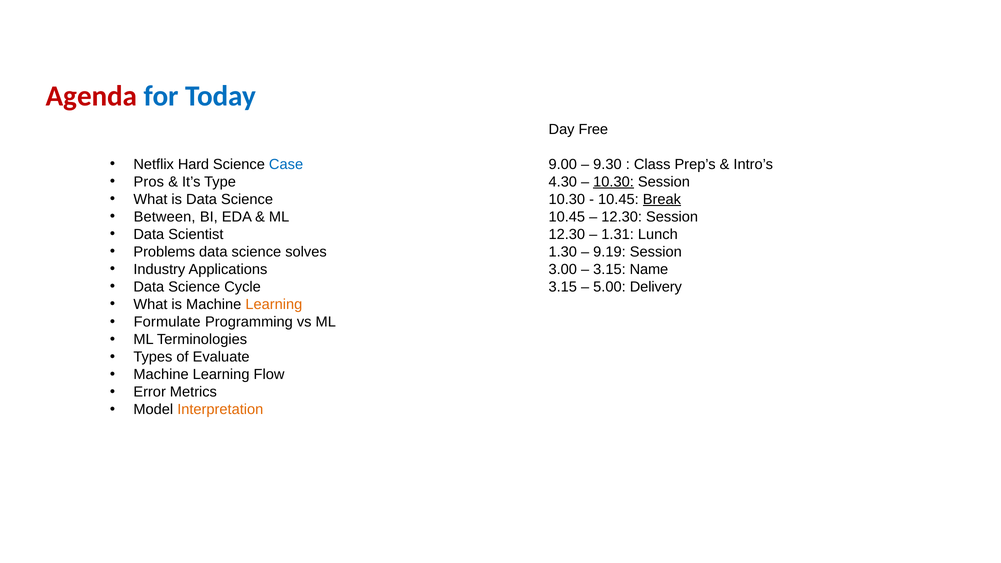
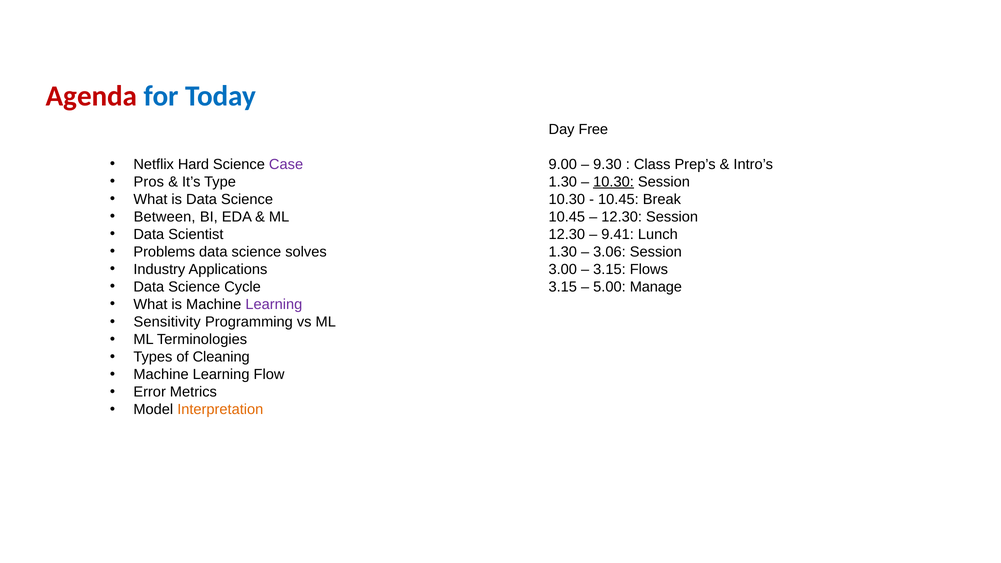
Case colour: blue -> purple (286, 164)
4.30: 4.30 -> 1.30 (563, 182)
Break underline: present -> none (662, 199)
1.31: 1.31 -> 9.41 (618, 234)
9.19: 9.19 -> 3.06 (609, 252)
Name: Name -> Flows (649, 269)
Delivery: Delivery -> Manage (656, 287)
Learning colour: orange -> purple (274, 304)
Formulate: Formulate -> Sensitivity (167, 322)
Evaluate: Evaluate -> Cleaning (221, 357)
